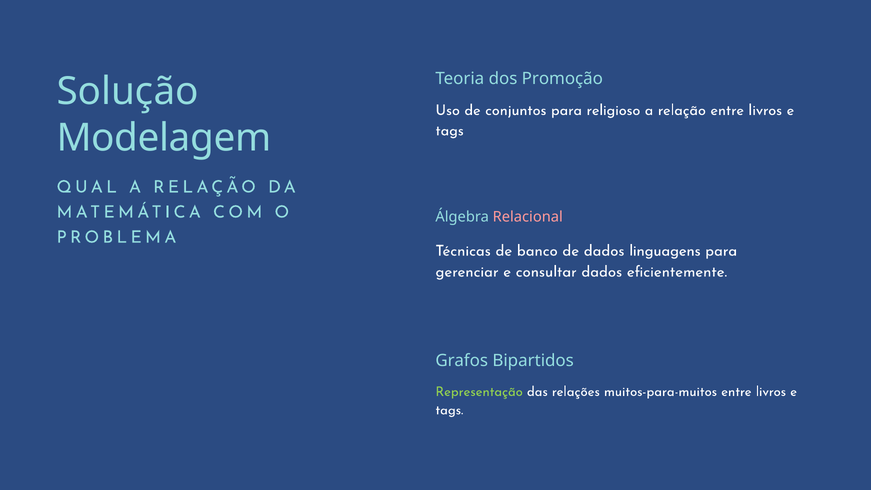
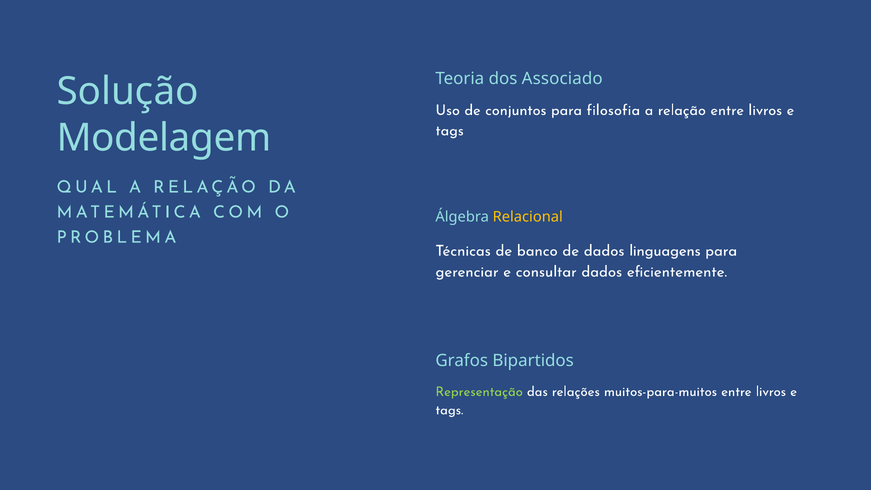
Promoção: Promoção -> Associado (562, 79)
religioso: religioso -> filosofia (613, 110)
Relacional colour: pink -> yellow (528, 217)
